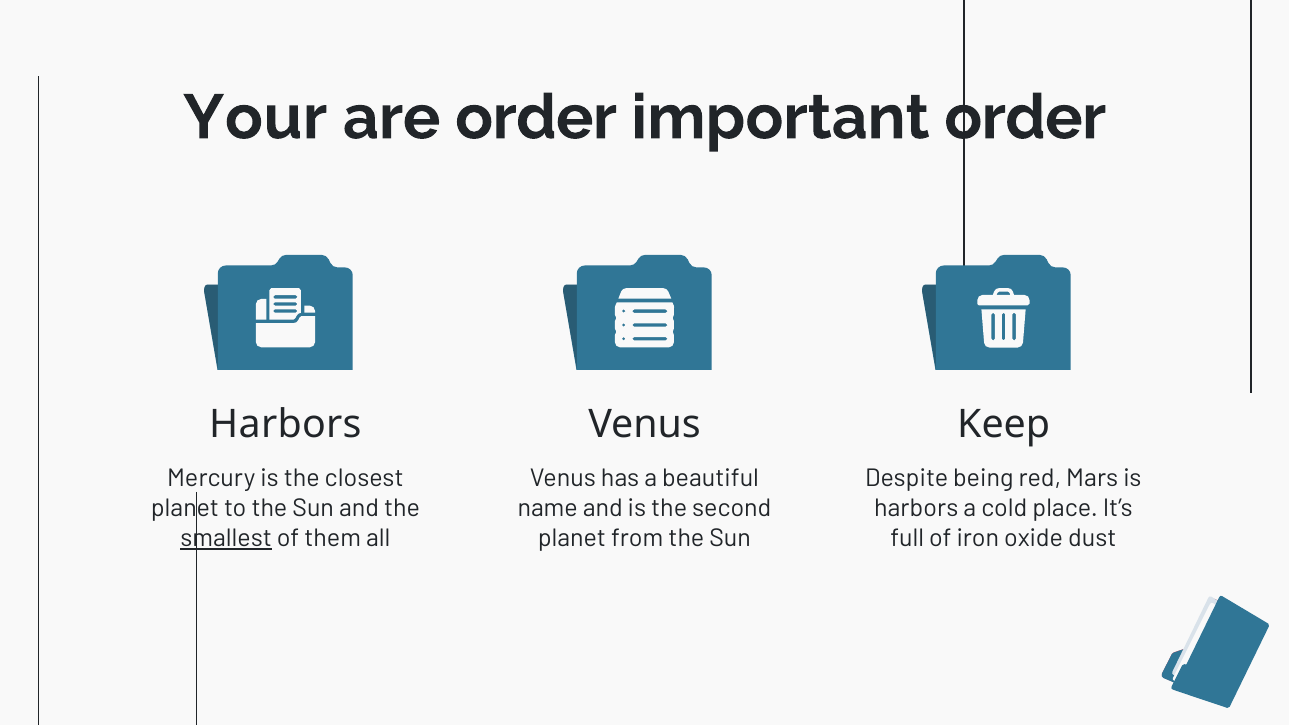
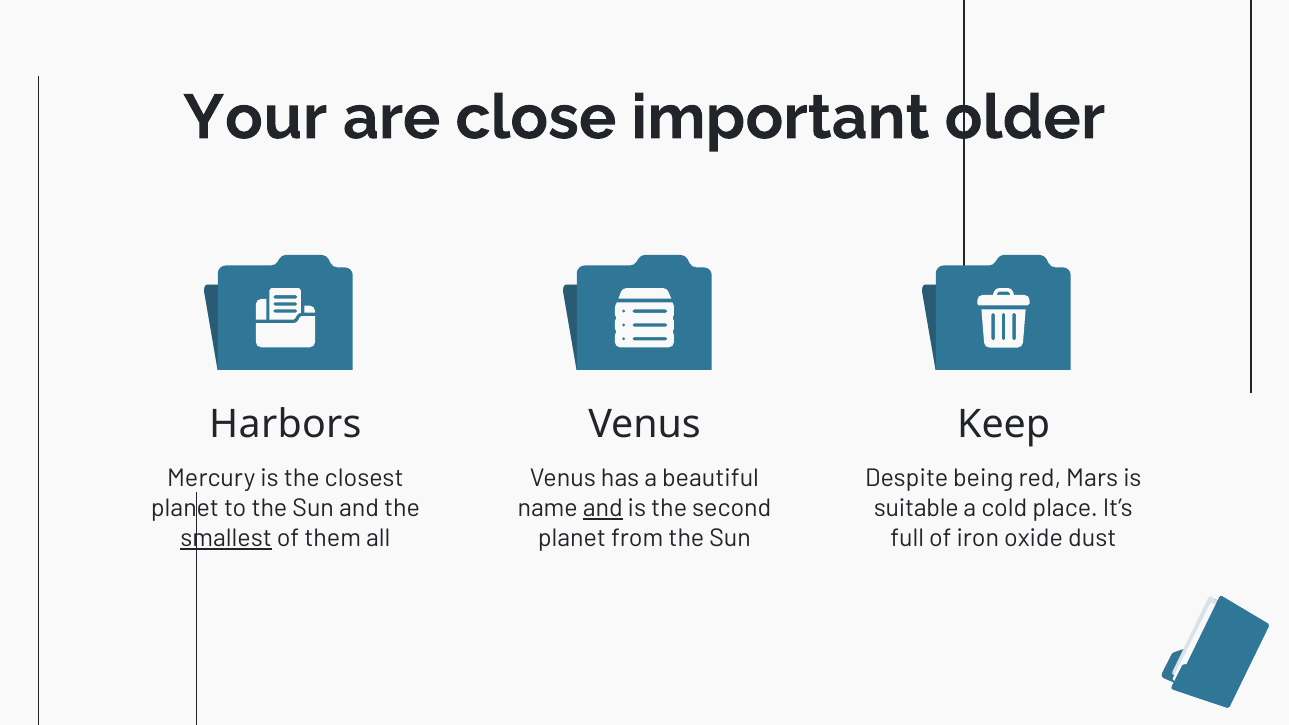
are order: order -> close (536, 118)
important order: order -> older (1025, 118)
and underline: none -> present (603, 508)
harbors: harbors -> suitable (916, 508)
